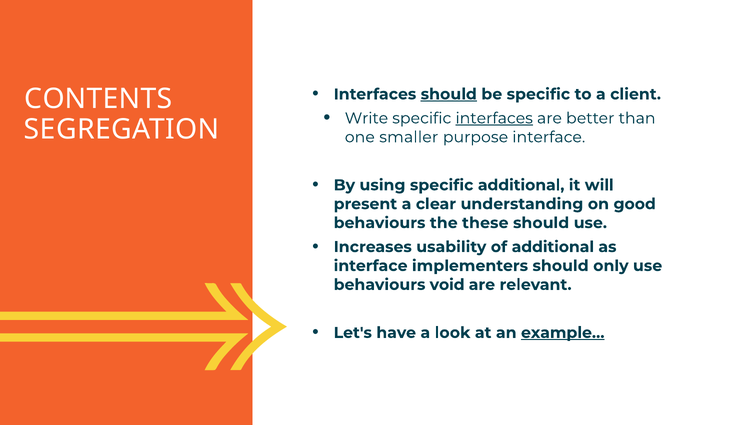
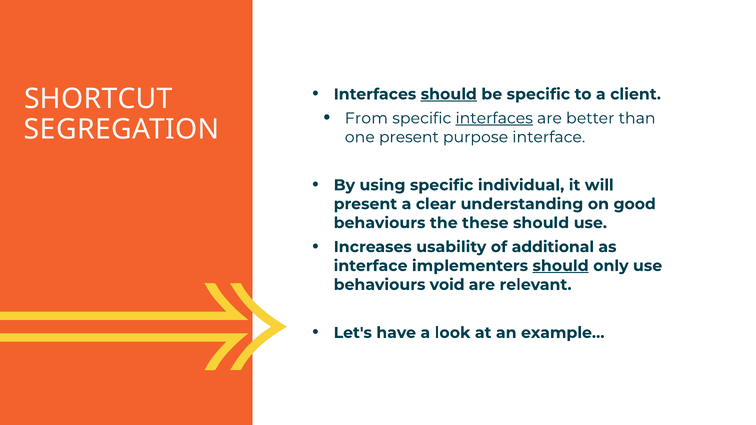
CONTENTS: CONTENTS -> SHORTCUT (98, 99)
Write: Write -> From (366, 118)
one smaller: smaller -> present (409, 137)
specific additional: additional -> individual (521, 185)
should underline: none -> present (561, 266)
example… underline: present -> none (563, 333)
